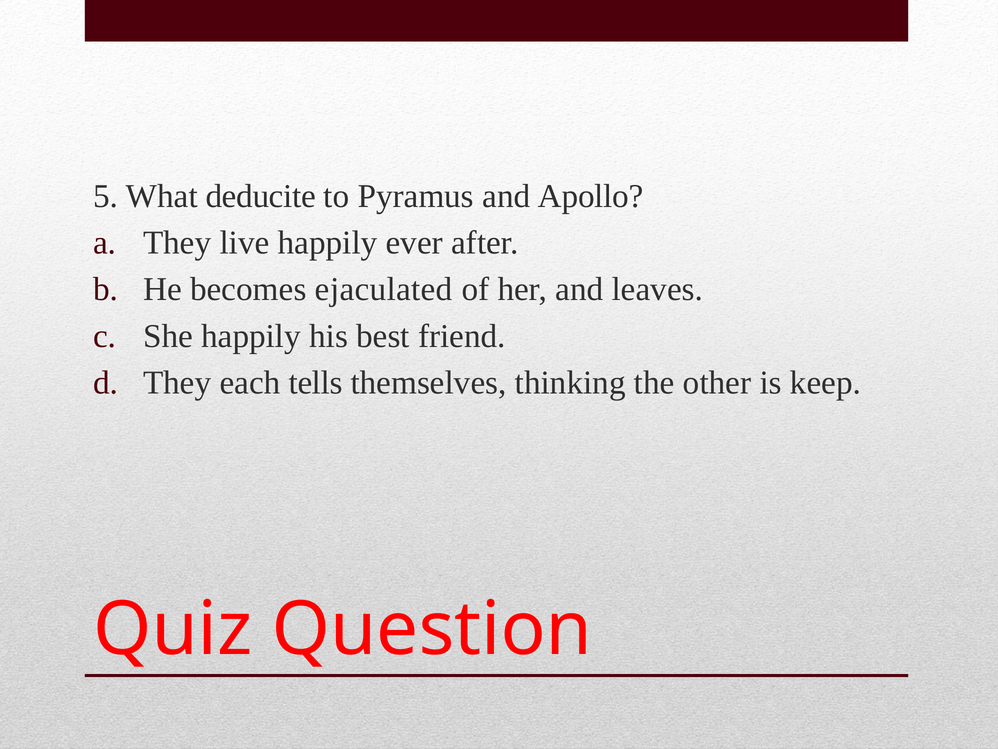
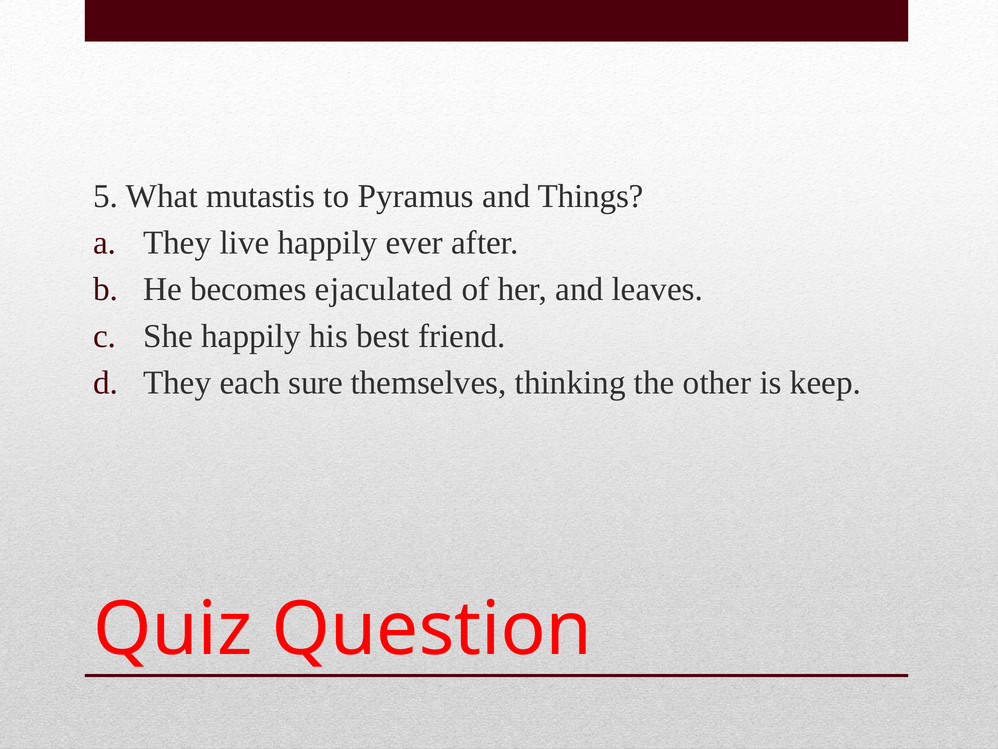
deducite: deducite -> mutastis (261, 196)
Apollo: Apollo -> Things (591, 196)
tells: tells -> sure (316, 382)
